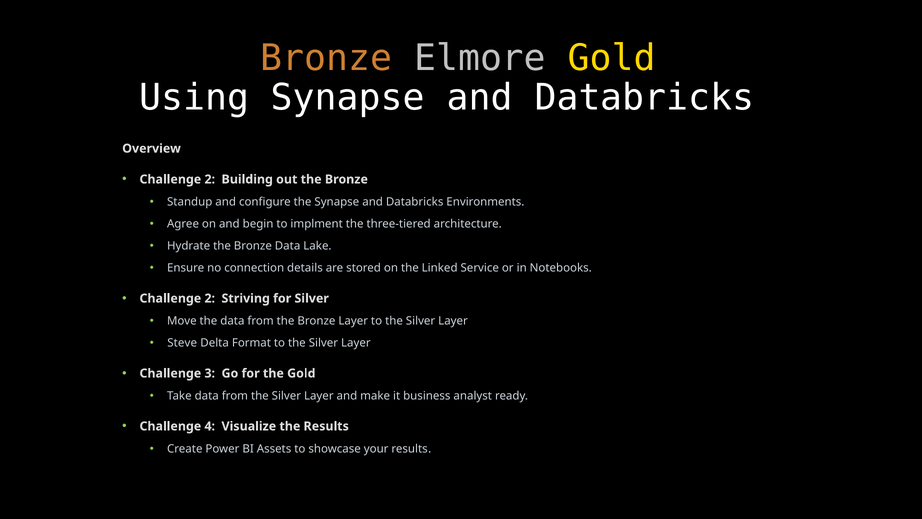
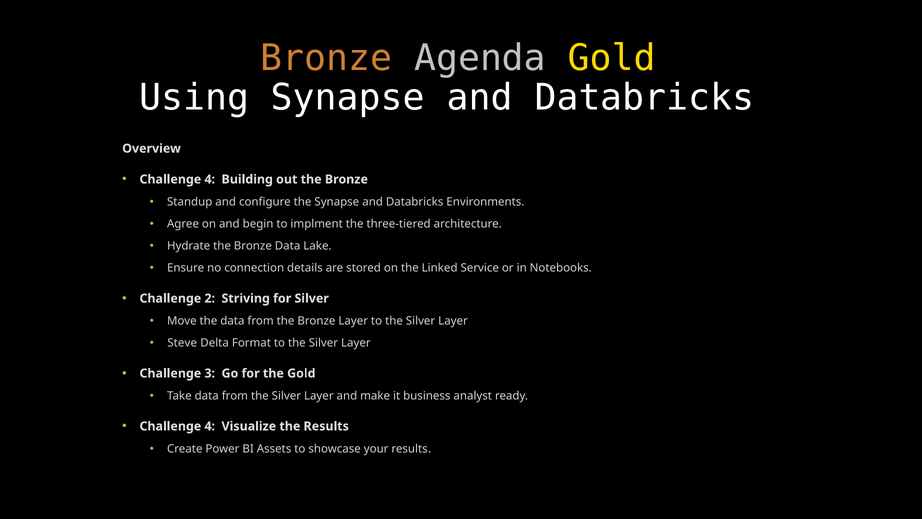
Elmore: Elmore -> Agenda (480, 58)
2: 2 -> 4 (210, 179)
